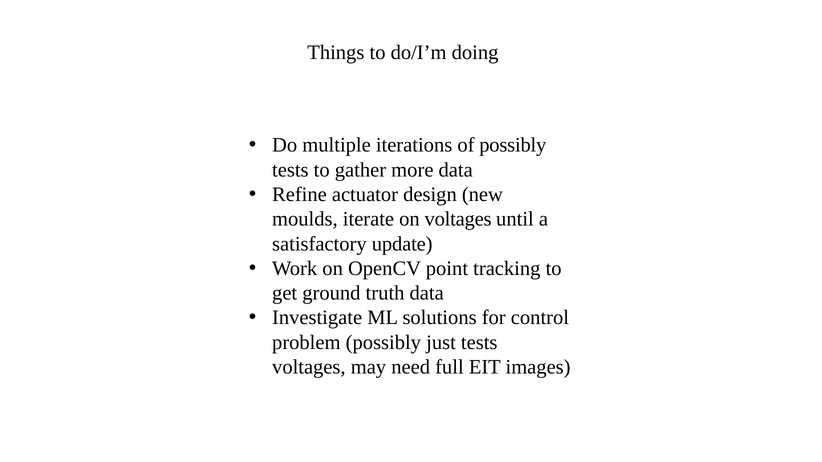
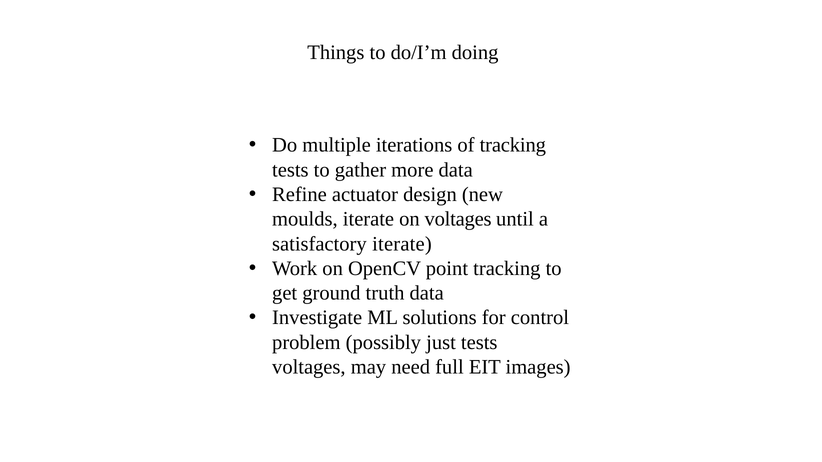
of possibly: possibly -> tracking (513, 145)
satisfactory update: update -> iterate (402, 244)
